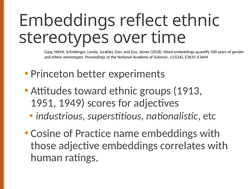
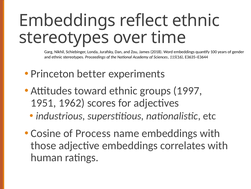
1913: 1913 -> 1997 (188, 91)
1949: 1949 -> 1962 (72, 103)
Practice: Practice -> Process (93, 133)
